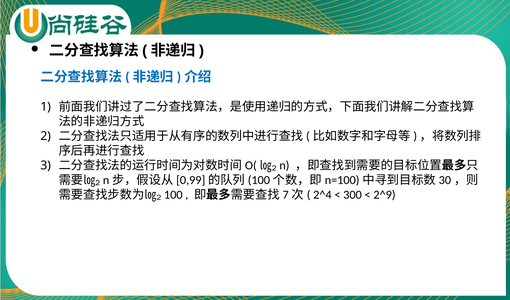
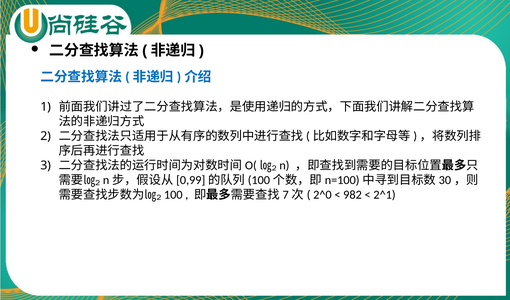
2^4: 2^4 -> 2^0 (322, 195)
300: 300 -> 982 (353, 195)
2^9: 2^9 -> 2^1 (384, 195)
